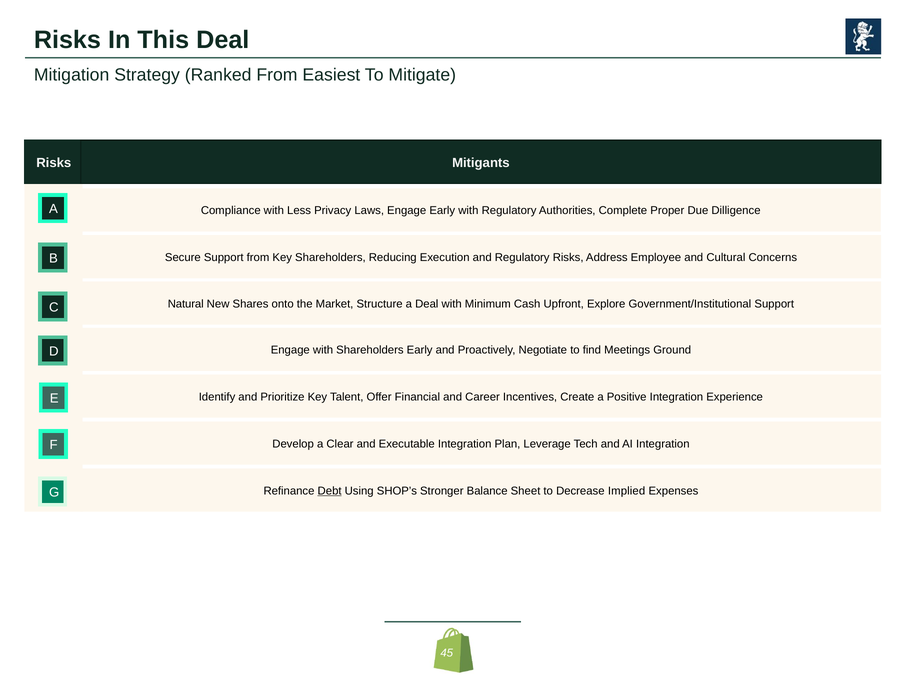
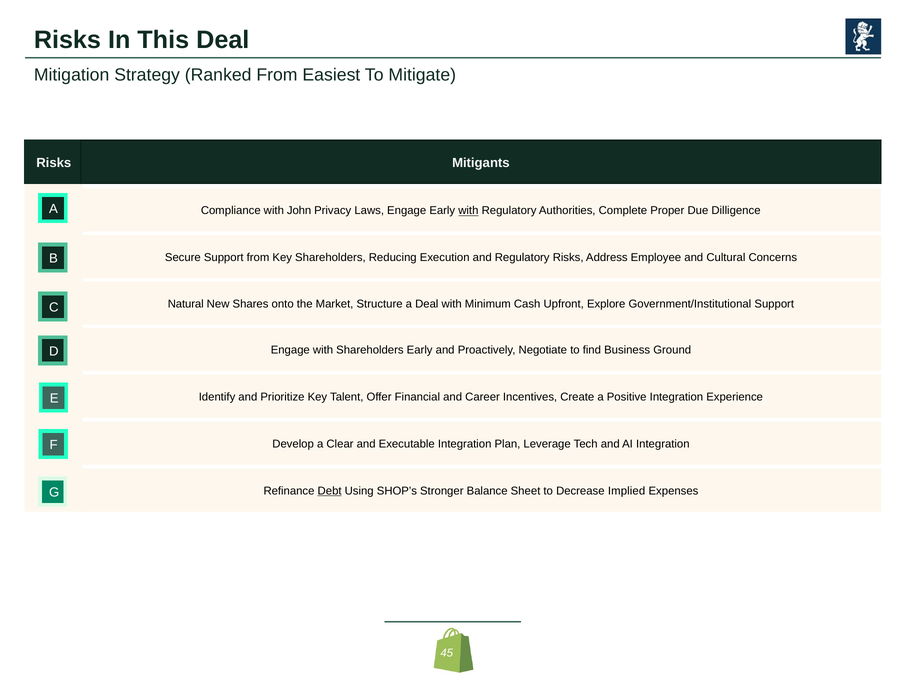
Less: Less -> John (299, 211)
with underline: none -> present (468, 211)
Meetings: Meetings -> Business (627, 350)
